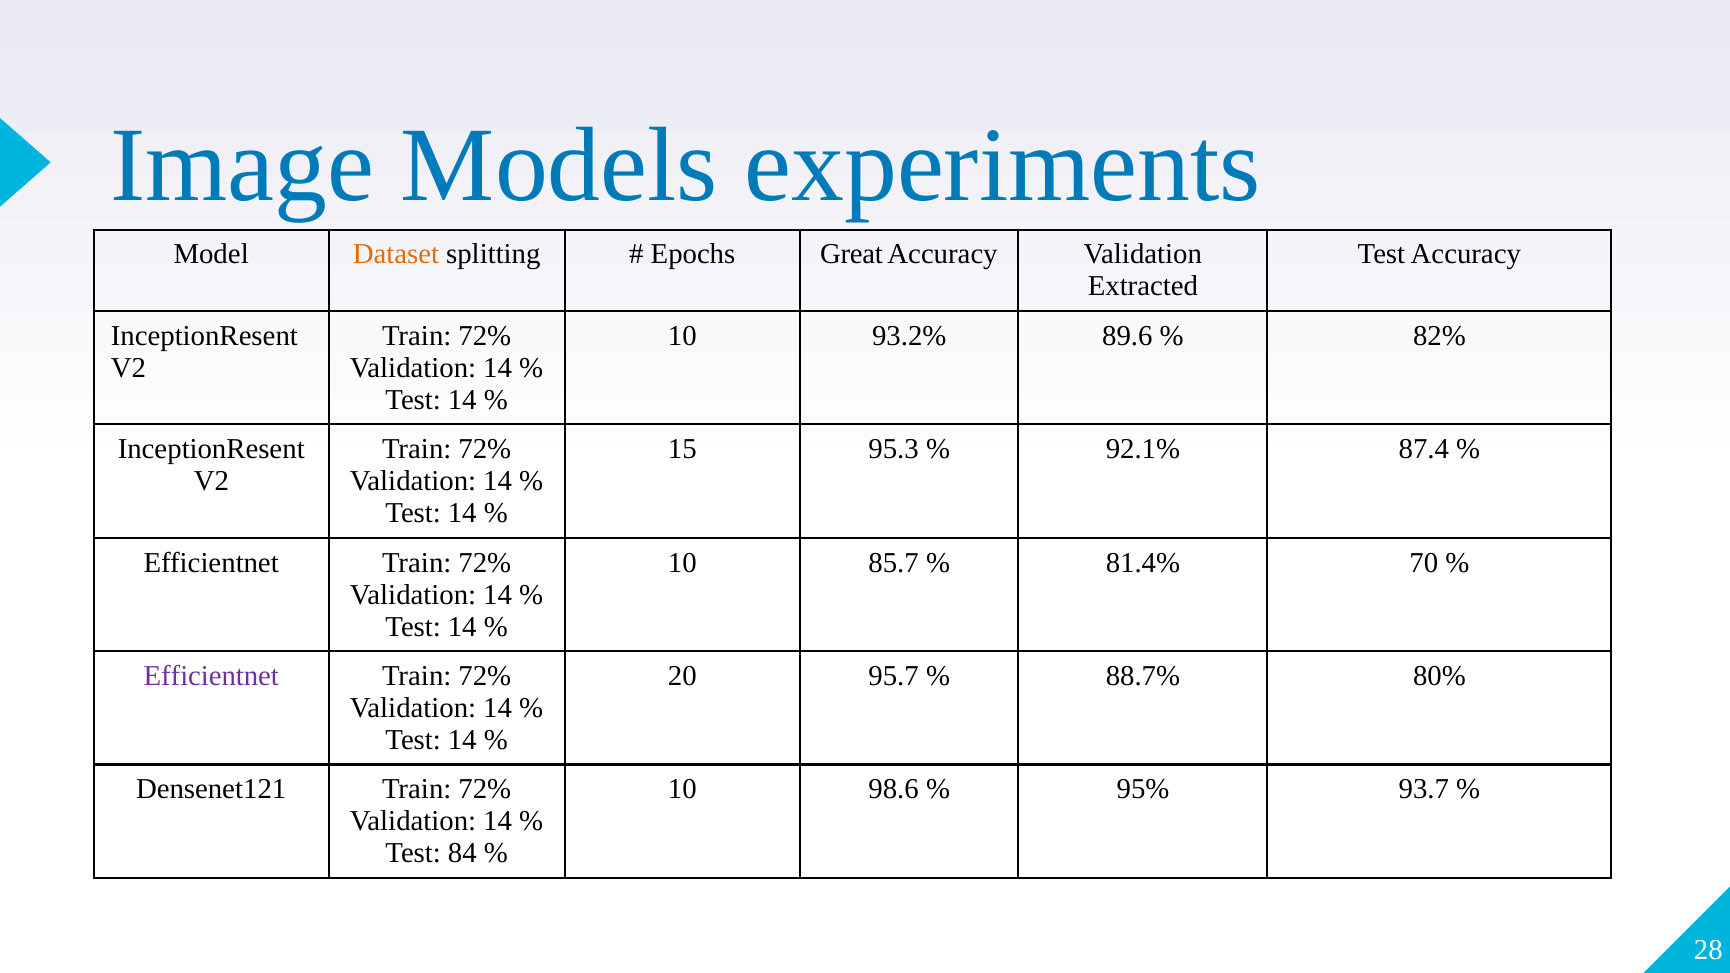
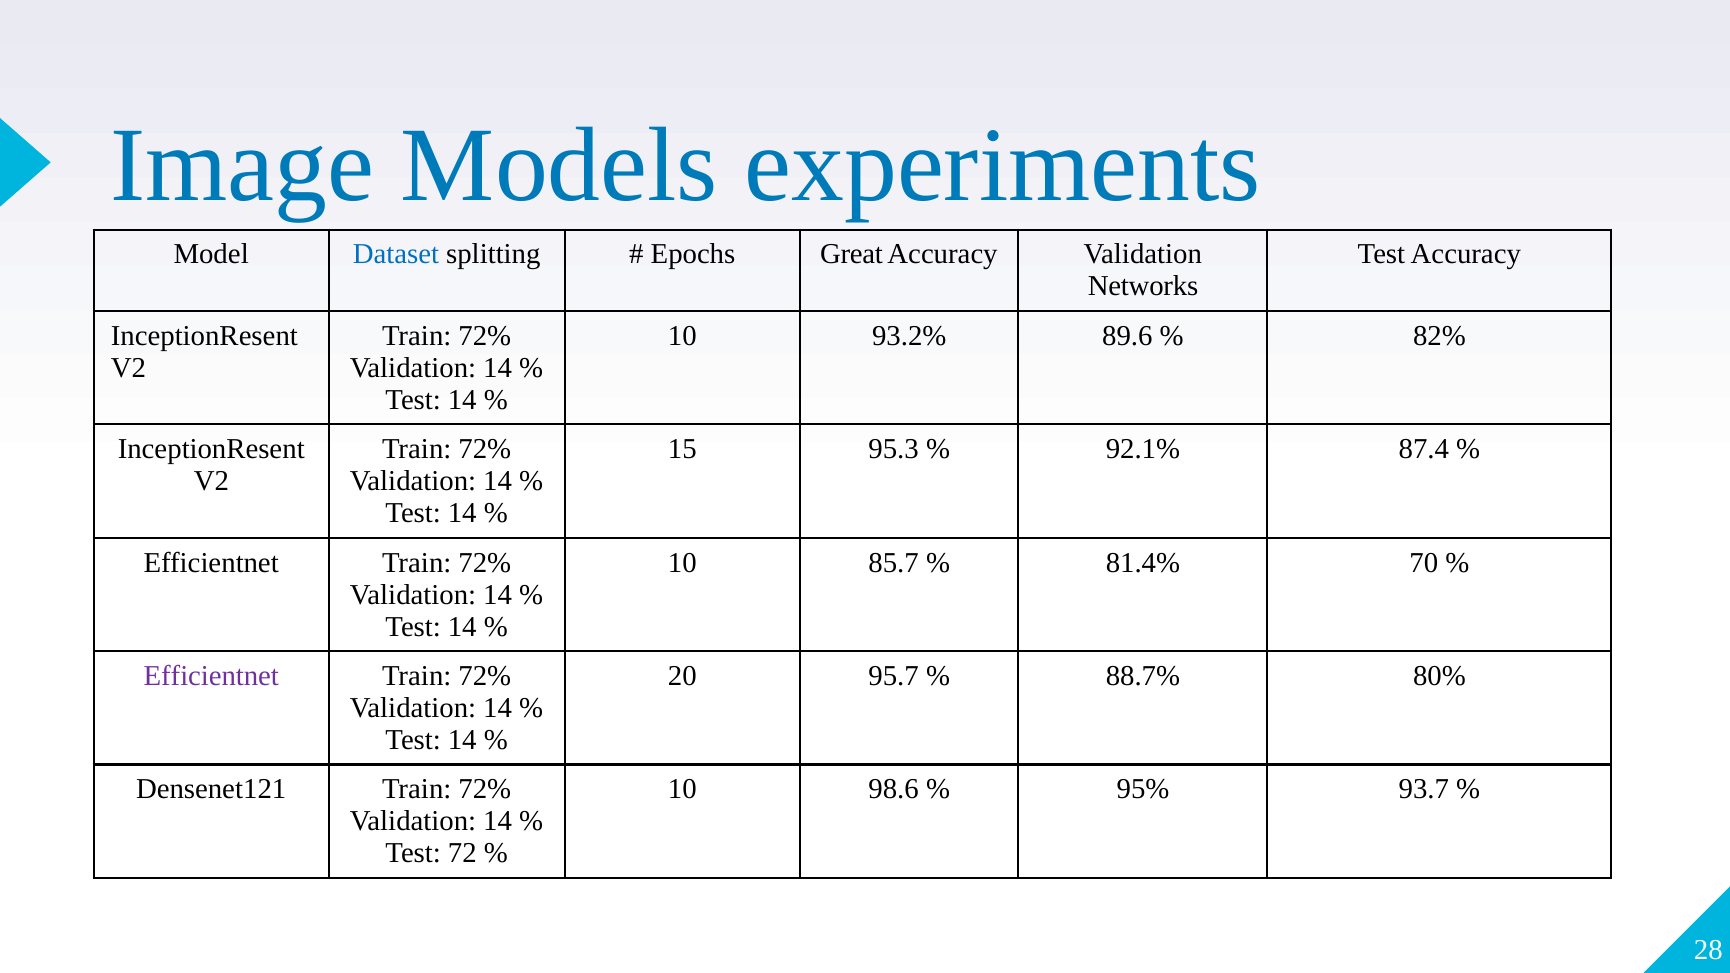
Dataset colour: orange -> blue (396, 254)
Extracted: Extracted -> Networks (1143, 286)
84: 84 -> 72 (462, 853)
